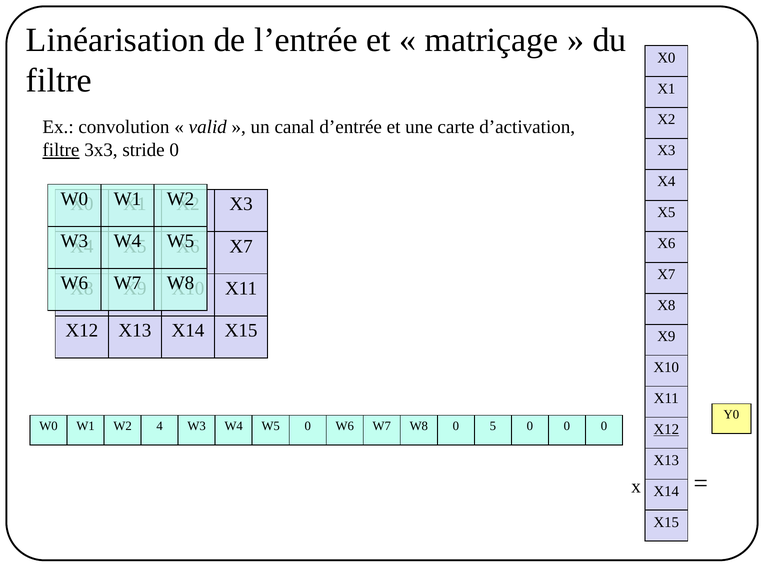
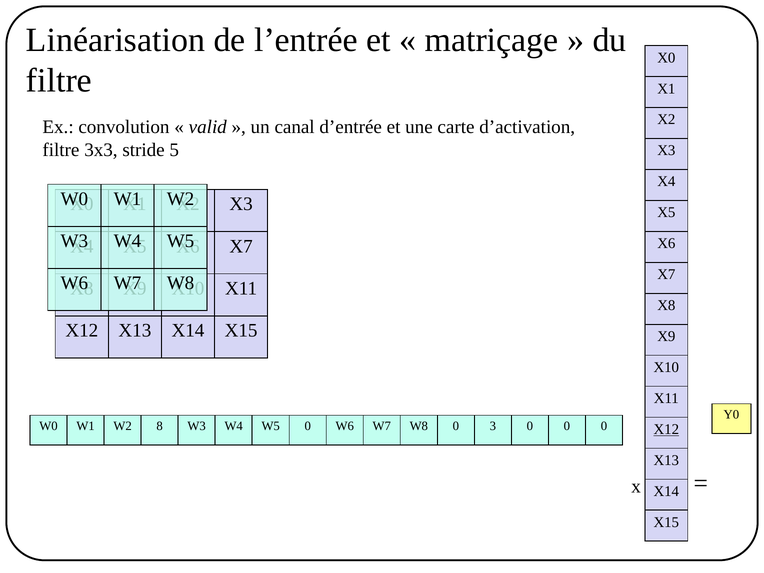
filtre underline: present -> none (61, 150)
stride 0: 0 -> 5 (174, 150)
4: 4 -> 8 (160, 426)
5: 5 -> 3 (493, 426)
